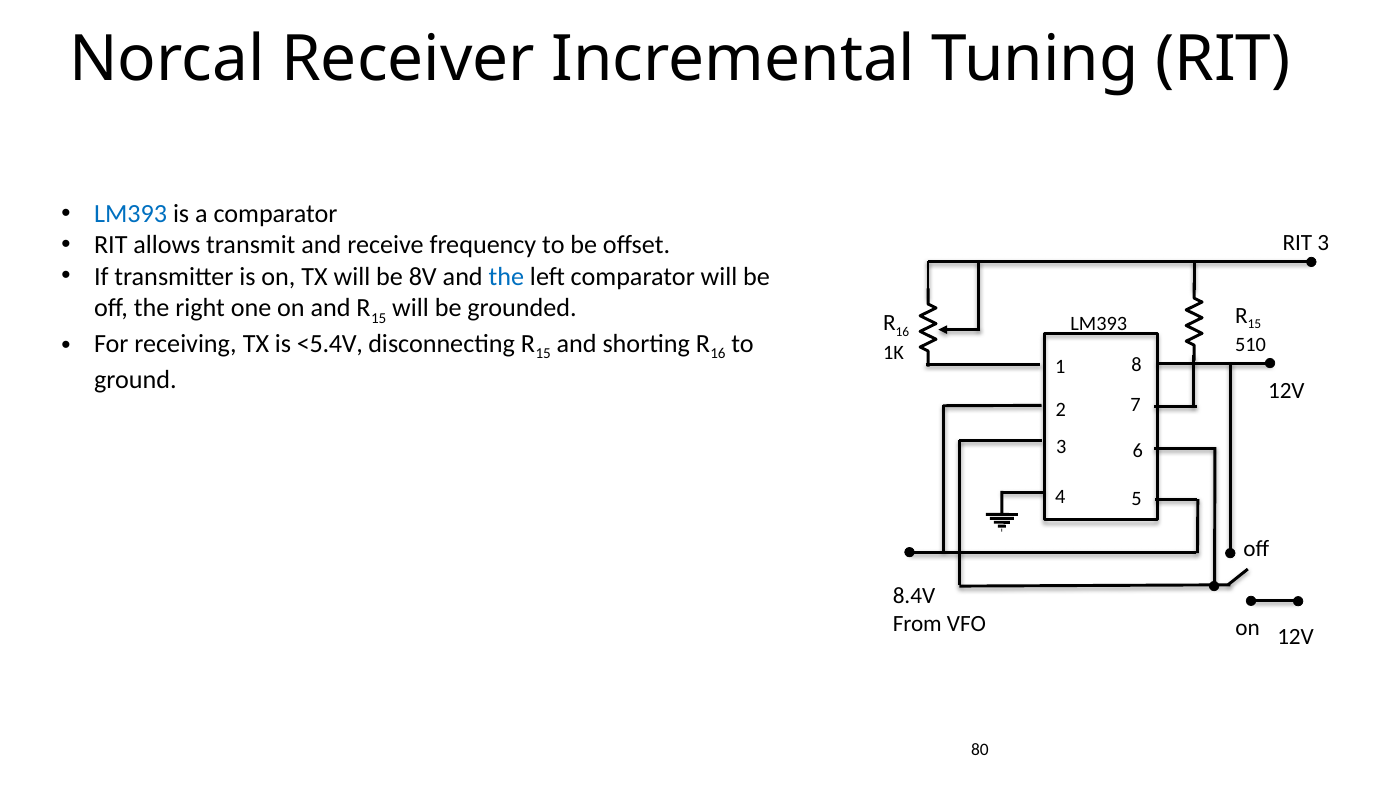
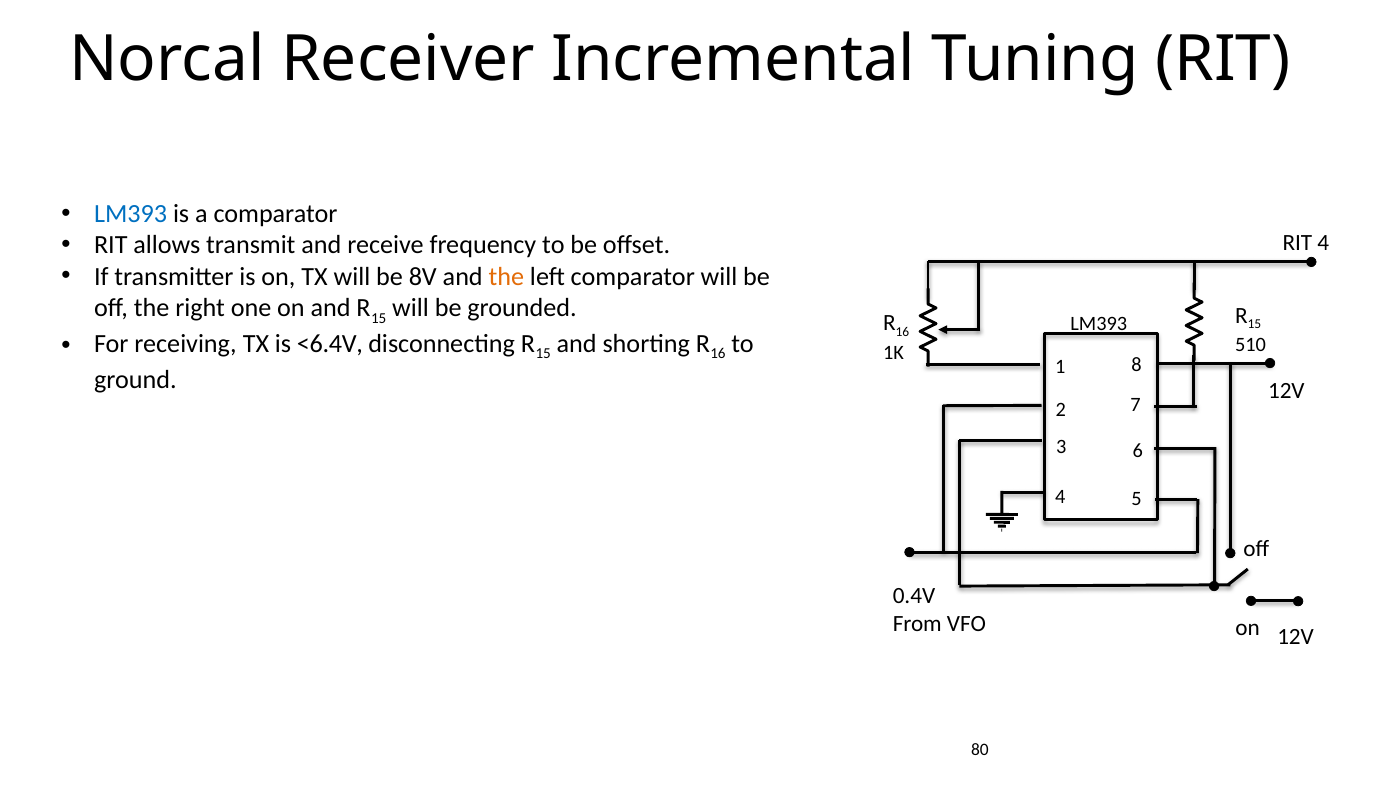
RIT 3: 3 -> 4 (1323, 243)
the colour: blue -> orange (506, 277)
<5.4V: <5.4V -> <6.4V (330, 344)
8.4V: 8.4V -> 0.4V (914, 596)
